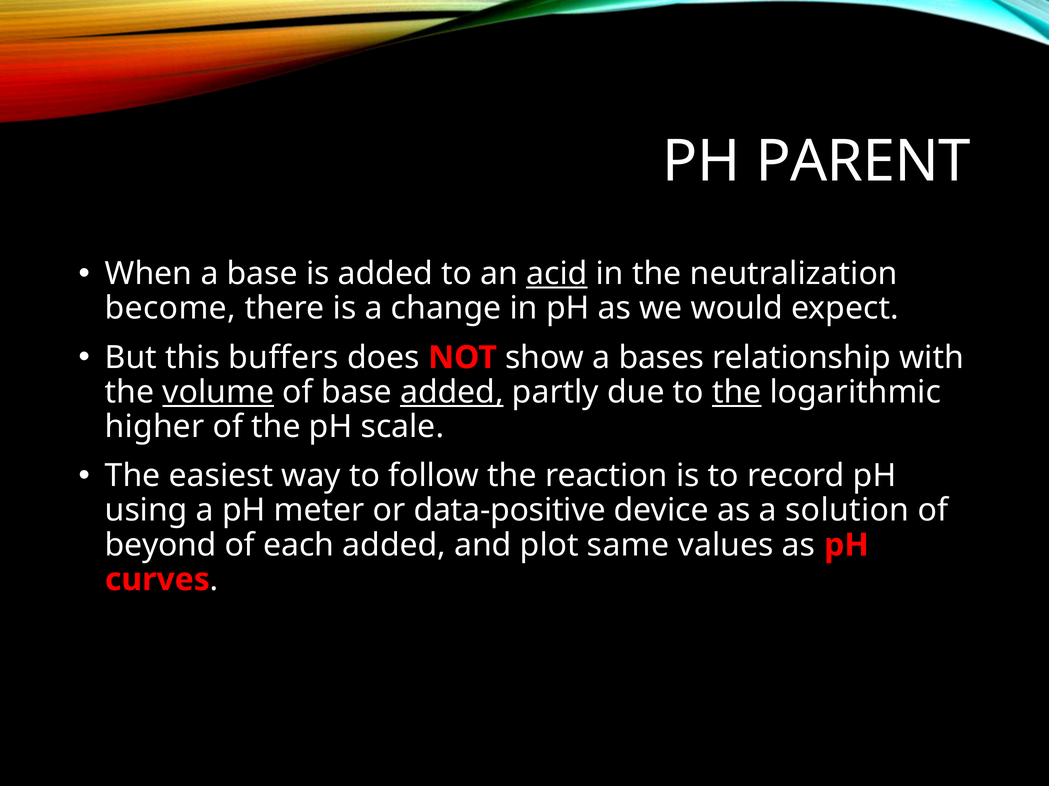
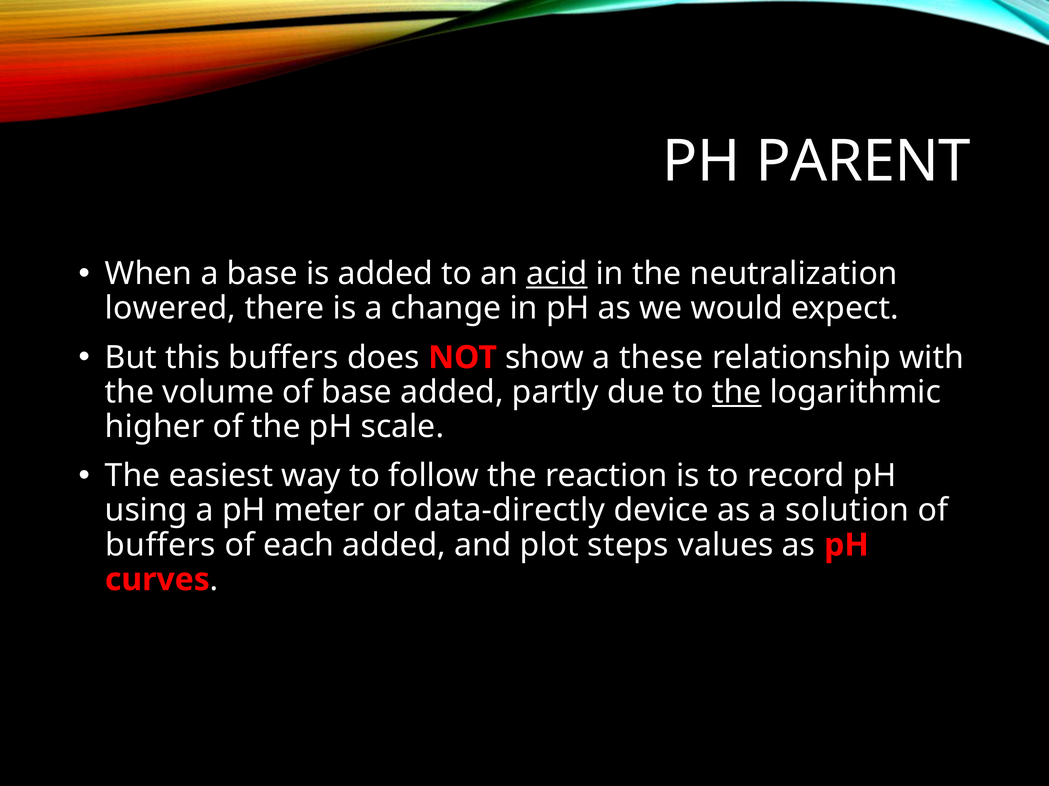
become: become -> lowered (170, 309)
bases: bases -> these (661, 358)
volume underline: present -> none (218, 393)
added underline: present -> none (452, 393)
data-positive: data-positive -> data-directly (509, 511)
beyond: beyond -> buffers (161, 546)
same: same -> steps (628, 546)
